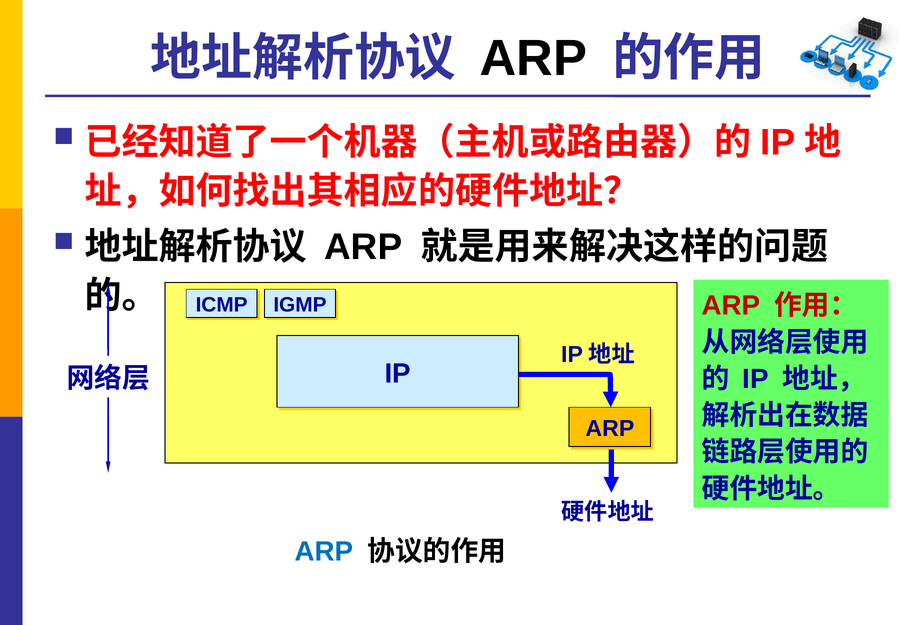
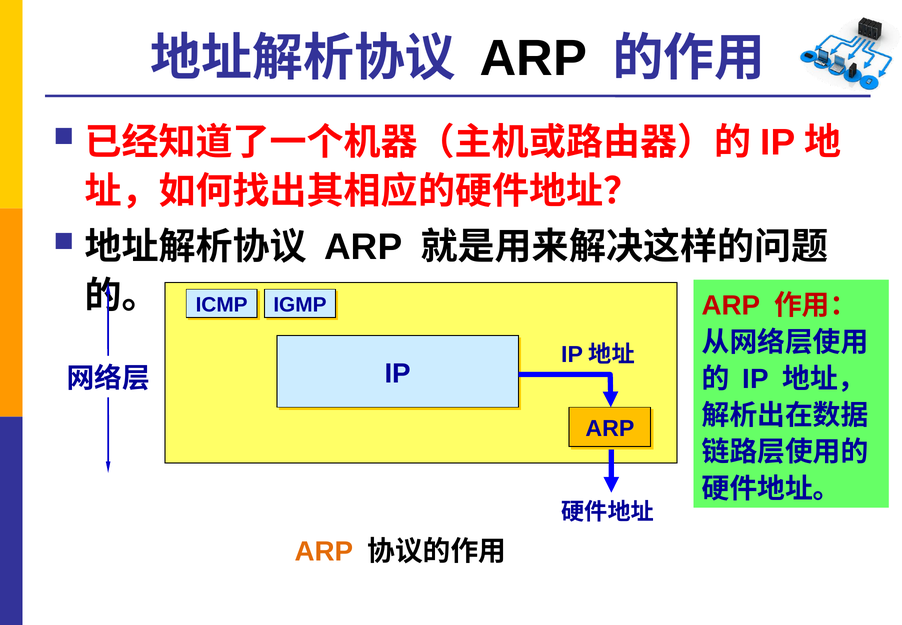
ARP colour: blue -> orange (324, 551)
